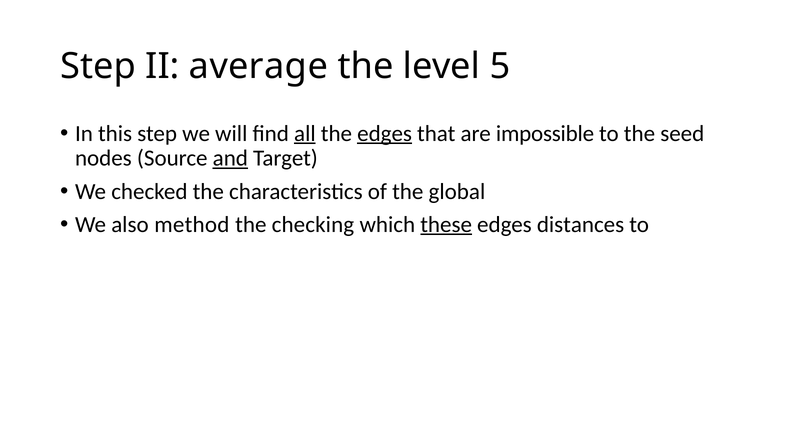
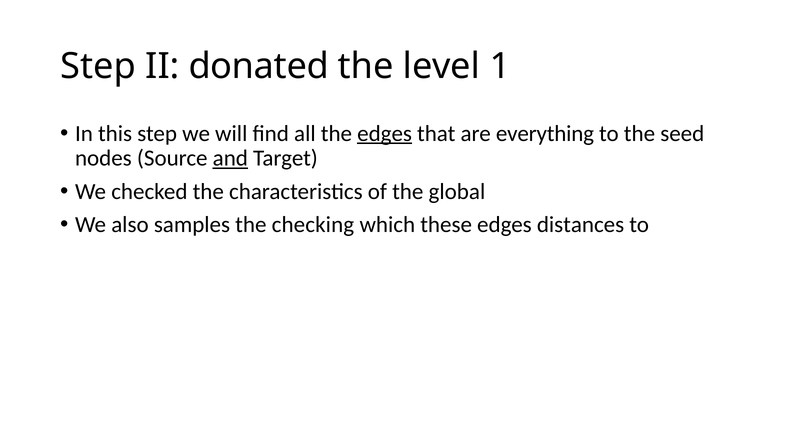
average: average -> donated (259, 66)
5: 5 -> 1 (500, 66)
all underline: present -> none (305, 134)
impossible: impossible -> everything (545, 134)
method: method -> samples (192, 225)
these underline: present -> none (446, 225)
